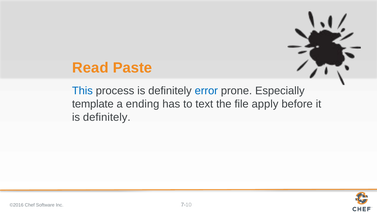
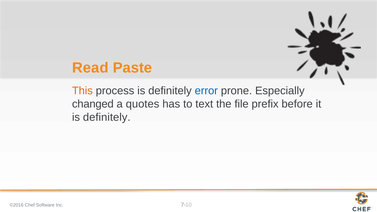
This colour: blue -> orange (82, 91)
template: template -> changed (93, 104)
ending: ending -> quotes (143, 104)
apply: apply -> prefix (265, 104)
